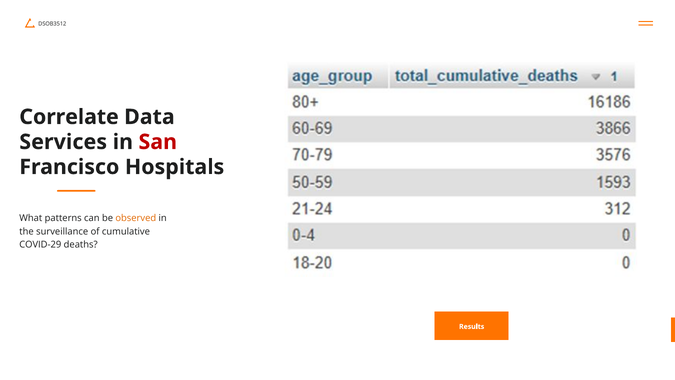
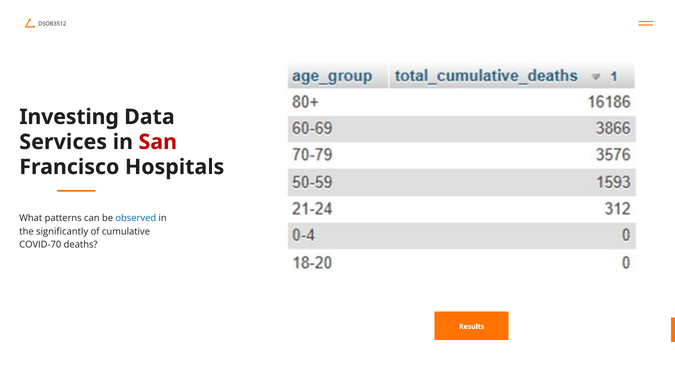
Correlate: Correlate -> Investing (69, 117)
observed colour: orange -> blue (136, 218)
surveillance: surveillance -> significantly (62, 231)
COVID-29: COVID-29 -> COVID-70 (40, 244)
